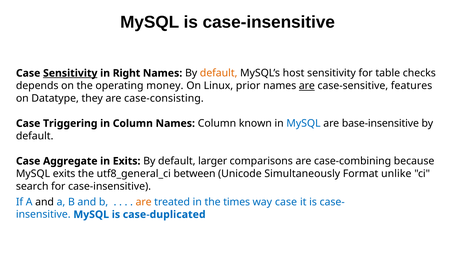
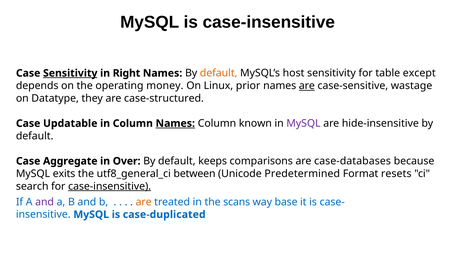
checks: checks -> except (419, 73)
features: features -> wastage (412, 86)
case-consisting: case-consisting -> case-structured (164, 98)
Triggering: Triggering -> Updatable (70, 123)
Names underline: none -> present (175, 123)
MySQL colour: blue -> purple (303, 123)
base-insensitive: base-insensitive -> hide-insensitive (380, 123)
in Exits: Exits -> Over (127, 161)
larger: larger -> keeps (213, 161)
case-combining: case-combining -> case-databases (353, 161)
Simultaneously: Simultaneously -> Predetermined (302, 174)
unlike: unlike -> resets (396, 174)
case-insensitive underline: none -> present (110, 186)
and colour: black -> purple (45, 202)
times: times -> scans (237, 202)
way case: case -> base (286, 202)
